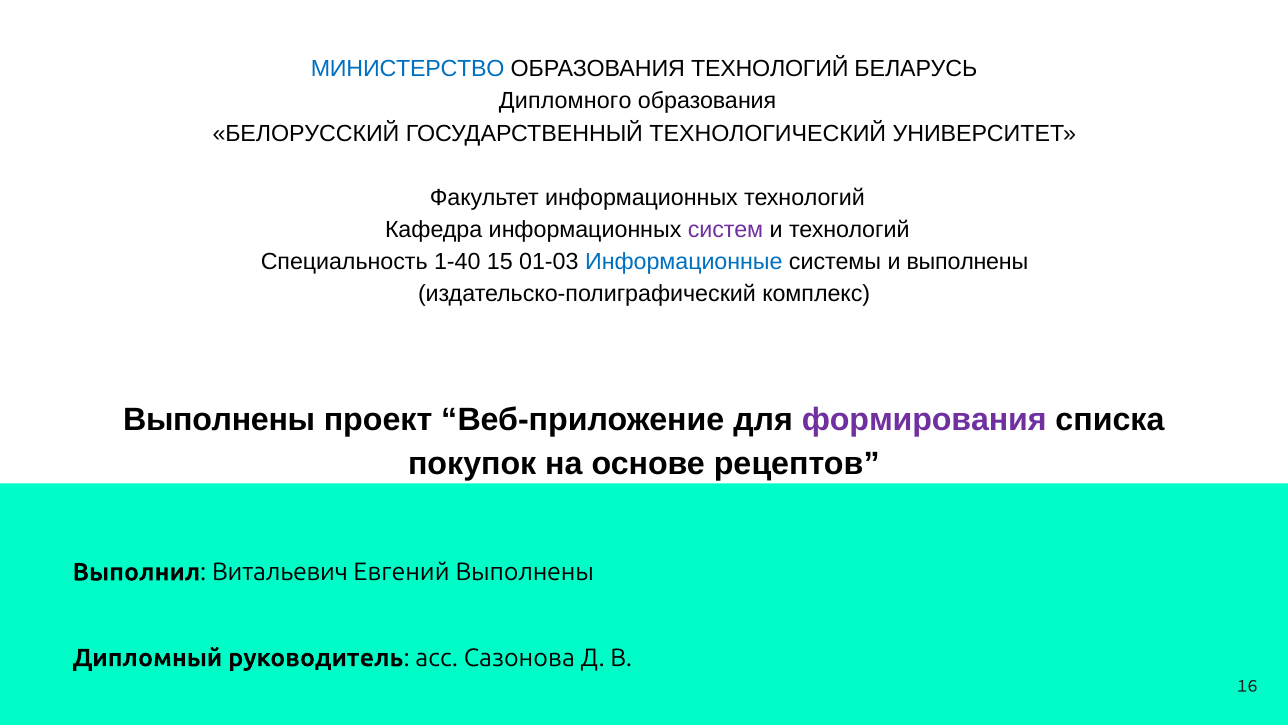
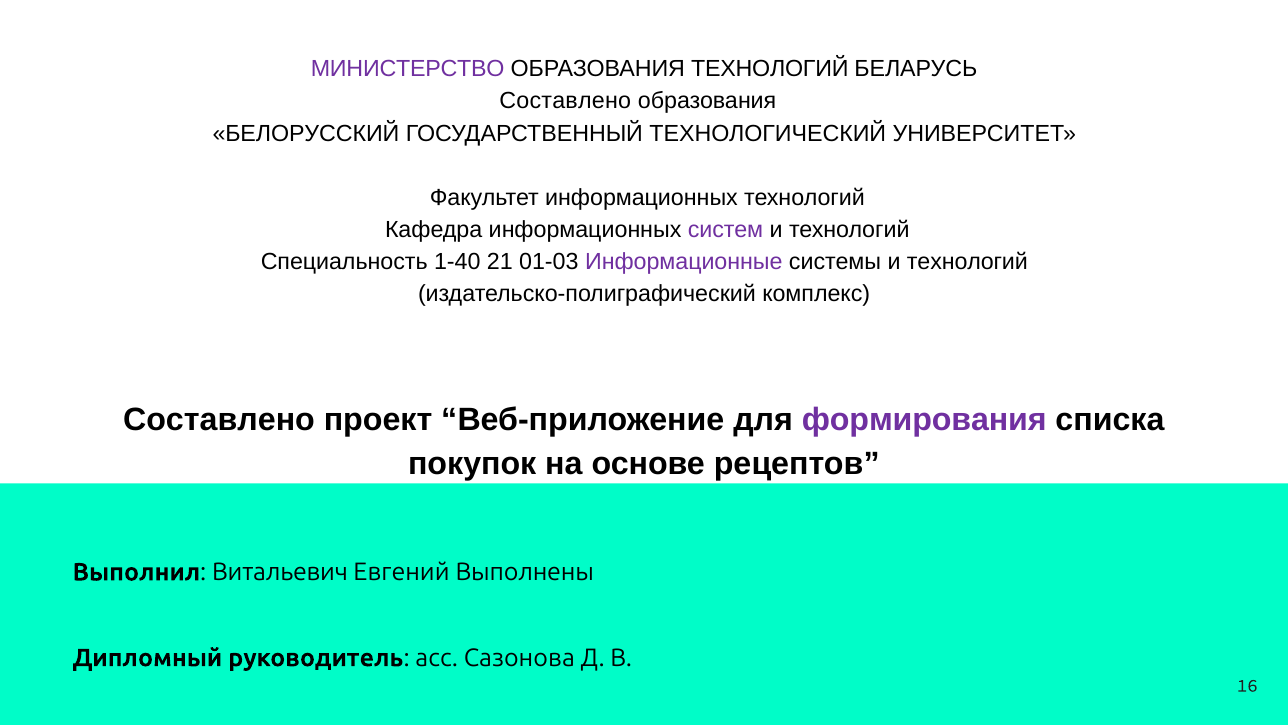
МИНИСТЕРСТВО colour: blue -> purple (408, 69)
Дипломного: Дипломного -> Составлено (565, 101)
15: 15 -> 21 (500, 262)
Информационные colour: blue -> purple (684, 262)
системы и выполнены: выполнены -> технологий (967, 262)
Выполнены: Выполнены -> Составлено (219, 420)
